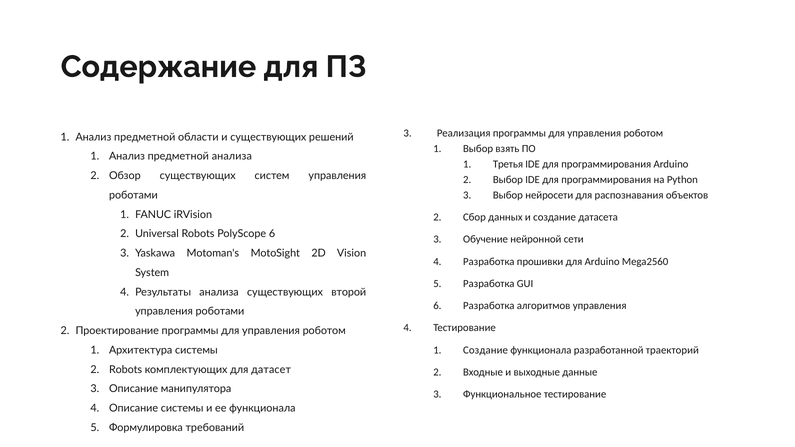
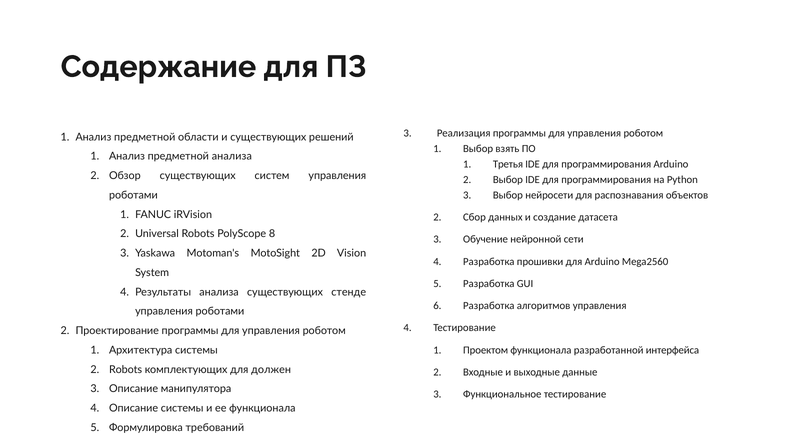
PolyScope 6: 6 -> 8 (272, 234)
второй: второй -> стенде (349, 292)
Создание: Создание -> Проектом (486, 350)
траекторий: траекторий -> интерфейса (672, 350)
датасет: датасет -> должен (271, 370)
